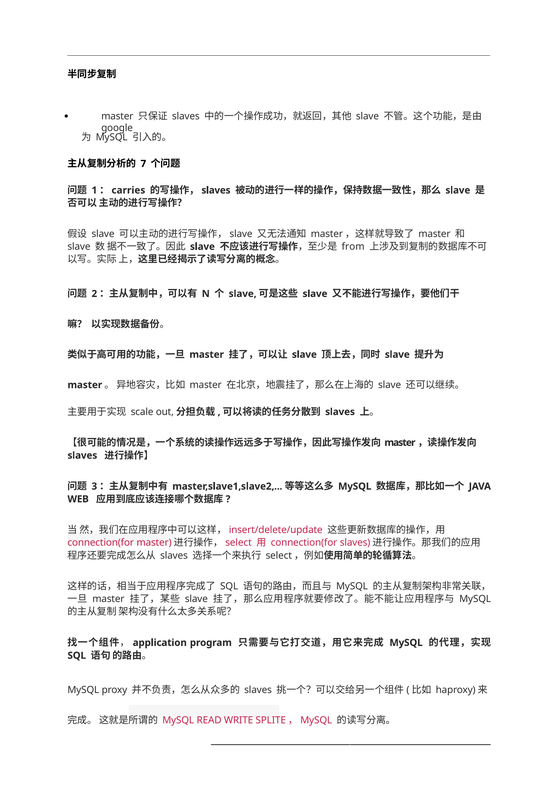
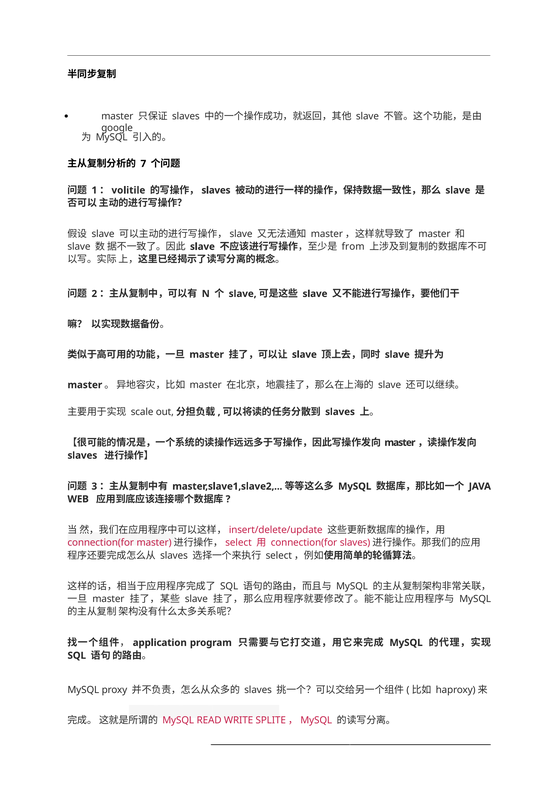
carries: carries -> volitile (128, 190)
